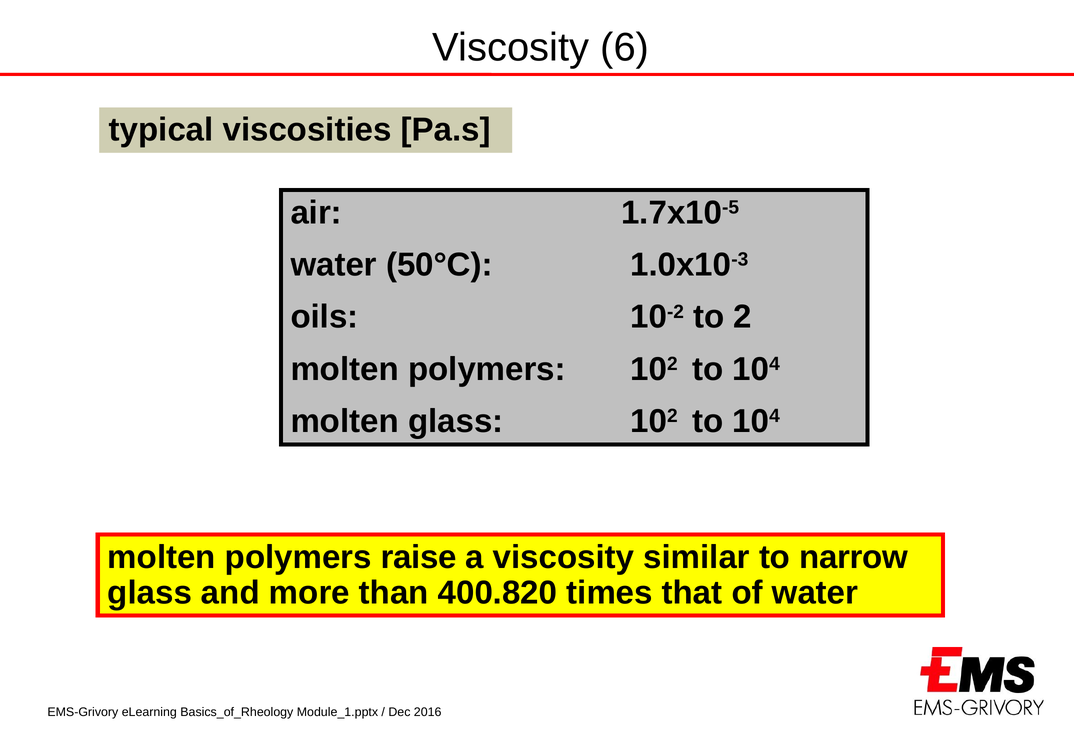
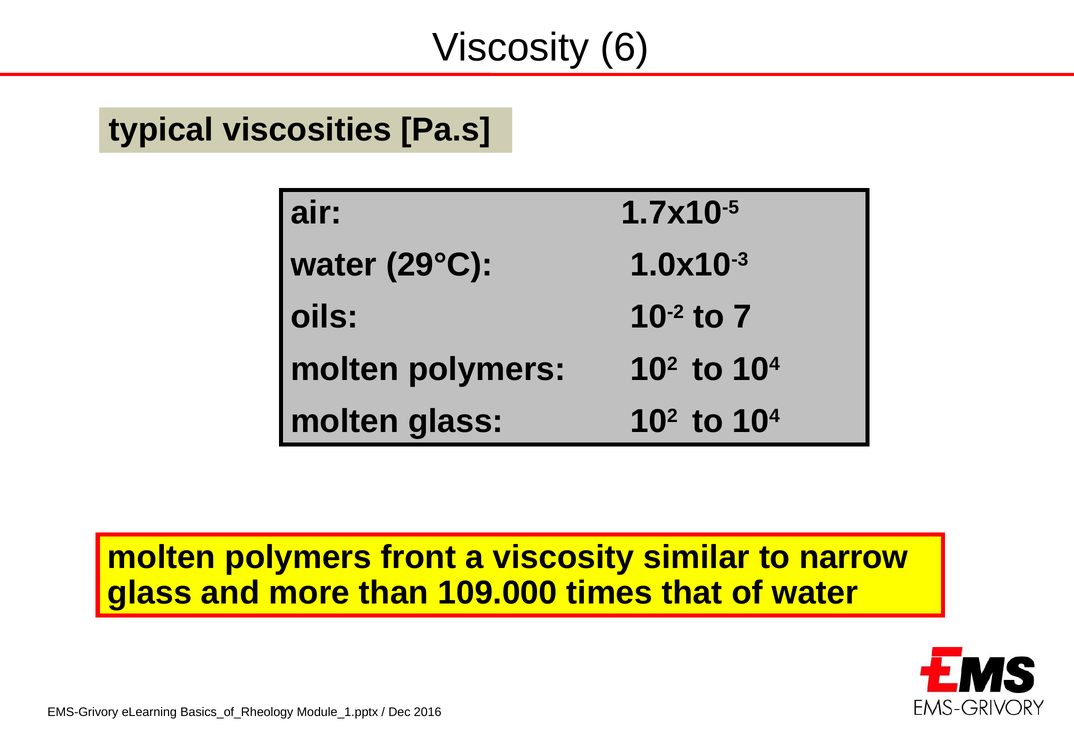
50°C: 50°C -> 29°C (439, 265)
2: 2 -> 7 (743, 317)
raise: raise -> front (418, 557)
400.820: 400.820 -> 109.000 (497, 592)
